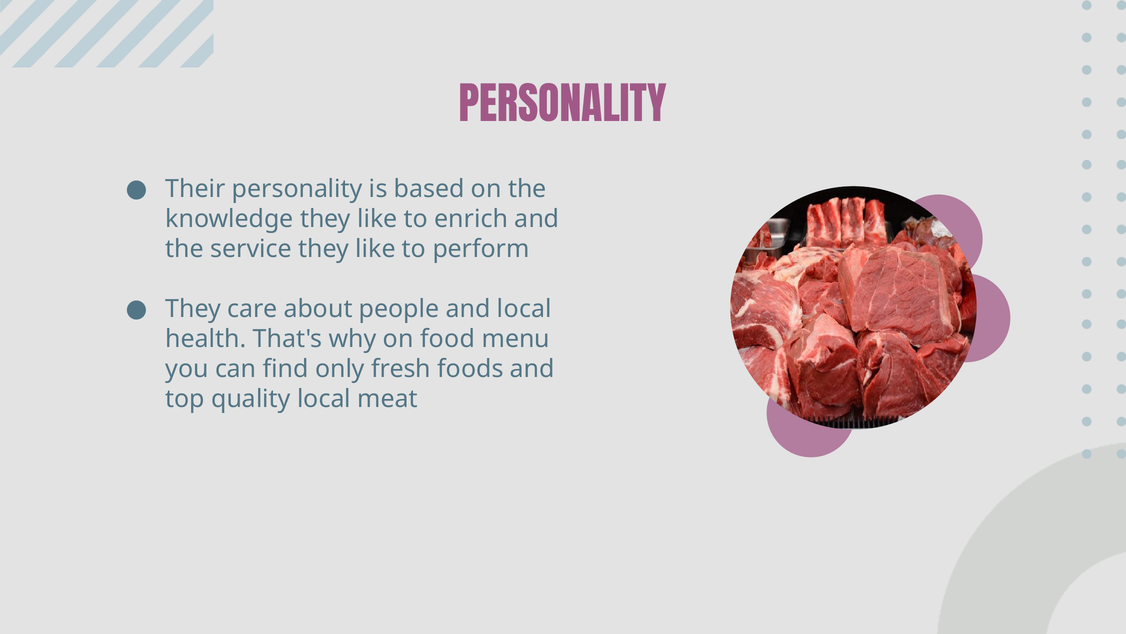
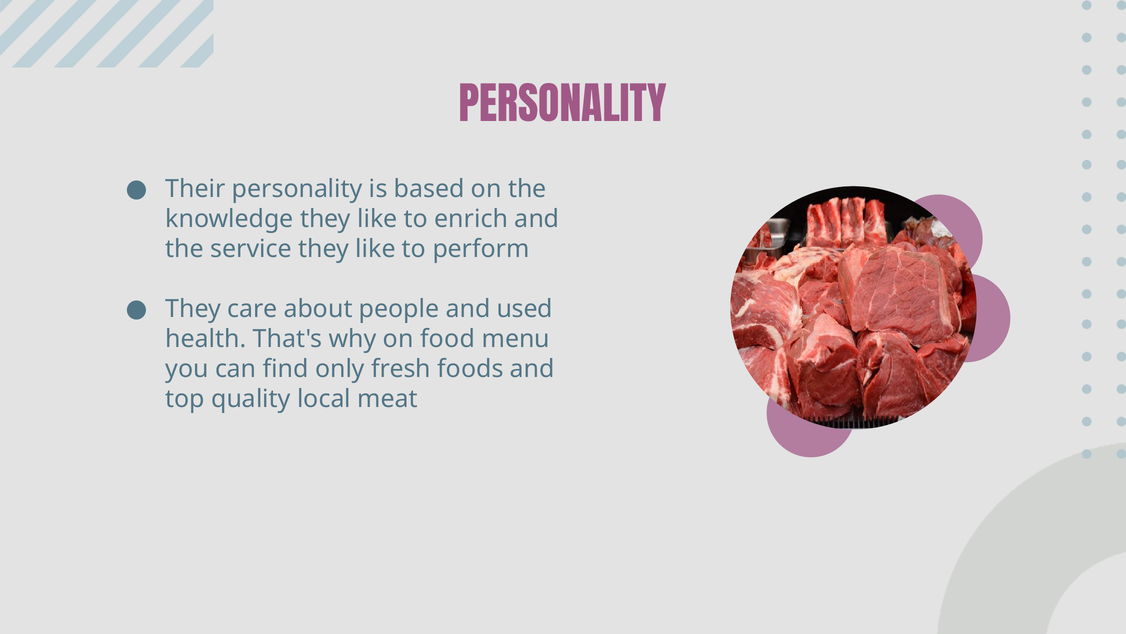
and local: local -> used (525, 309)
